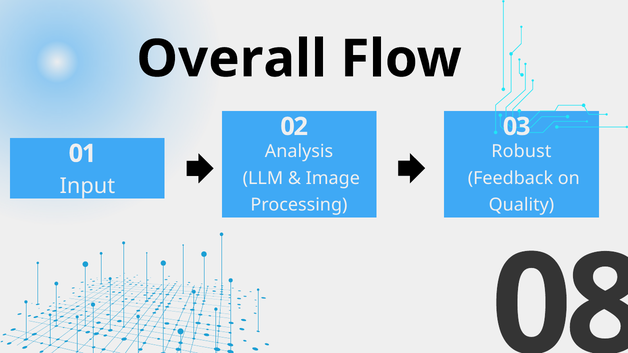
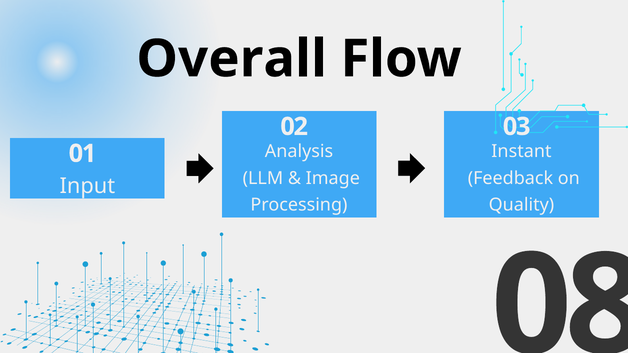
Robust: Robust -> Instant (521, 151)
